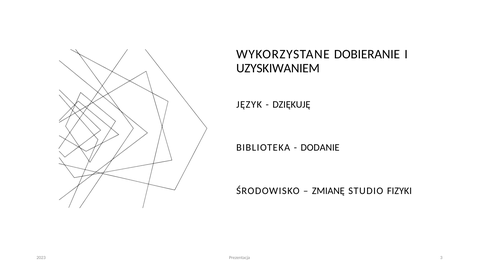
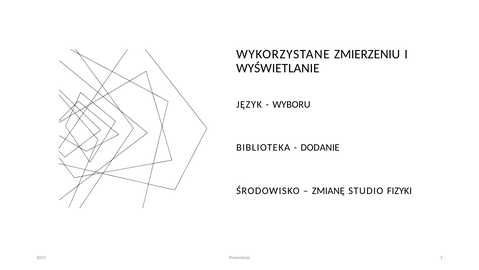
DOBIERANIE: DOBIERANIE -> ZMIERZENIU (367, 54)
UZYSKIWANIEM: UZYSKIWANIEM -> WYŚWIETLANIE (278, 68)
DZIĘKUJĘ: DZIĘKUJĘ -> WYBORU (291, 104)
